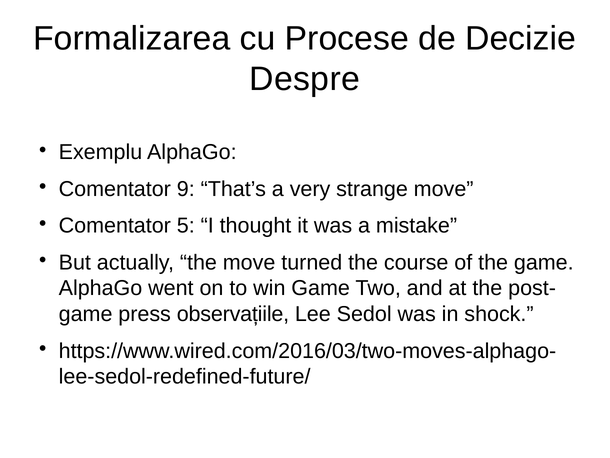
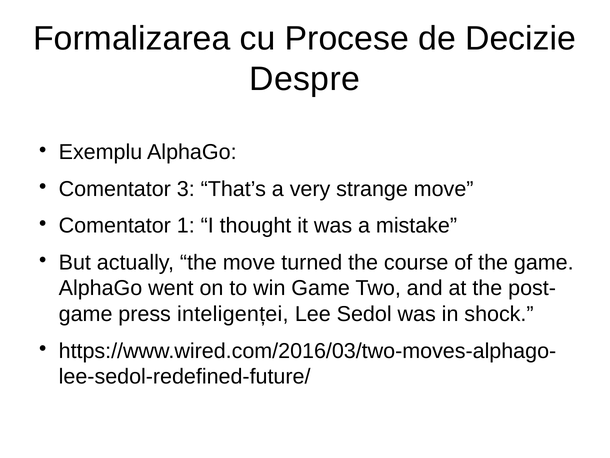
9: 9 -> 3 (186, 189)
5: 5 -> 1 (186, 225)
observațiile: observațiile -> inteligenței (233, 314)
